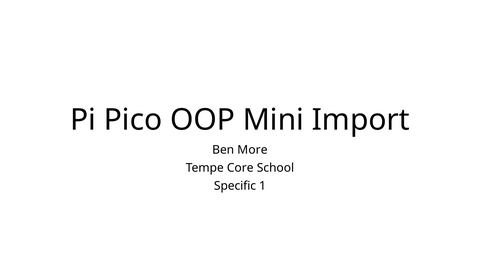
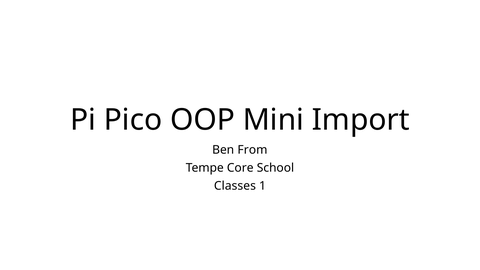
More: More -> From (252, 150)
Specific: Specific -> Classes (235, 186)
